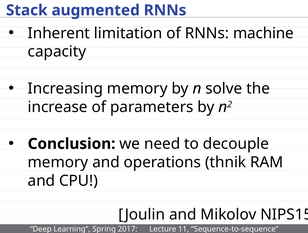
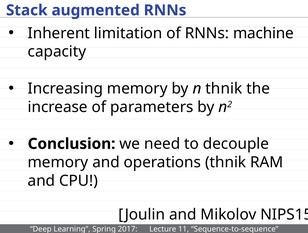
n solve: solve -> thnik (224, 88)
